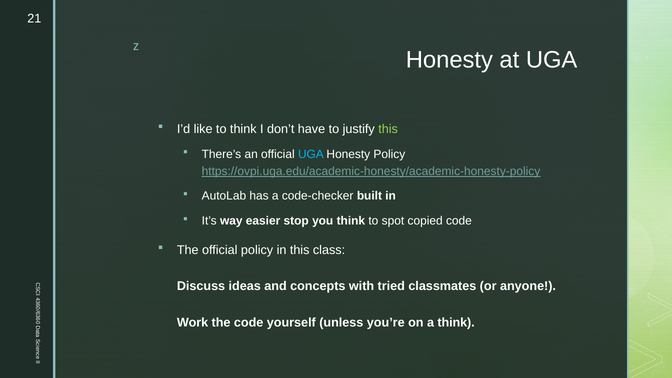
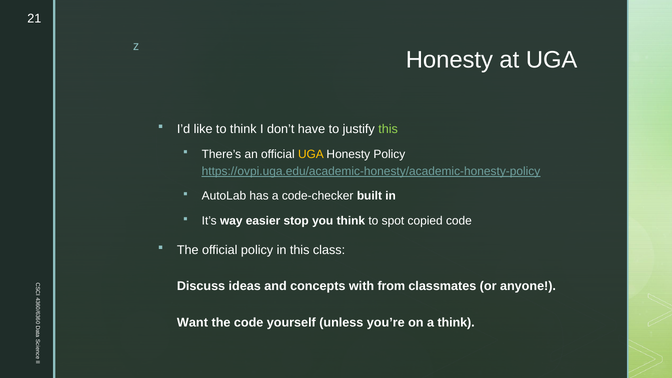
UGA colour: light blue -> yellow (311, 154)
tried: tried -> from (391, 286)
Work: Work -> Want (192, 322)
